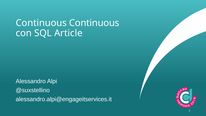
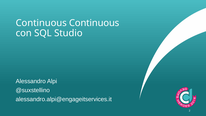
Article: Article -> Studio (68, 33)
